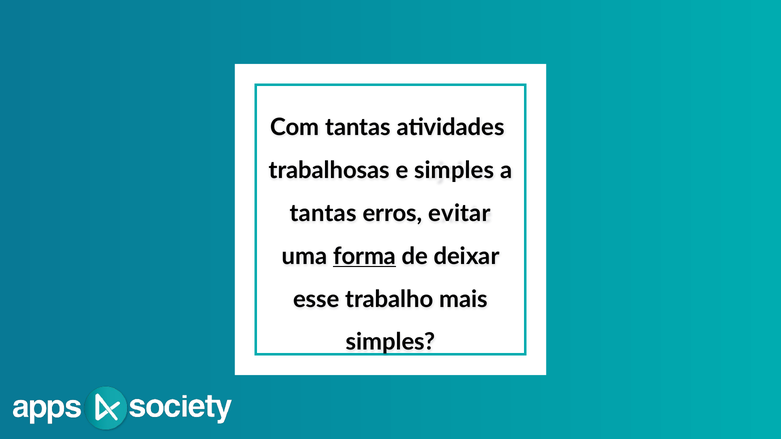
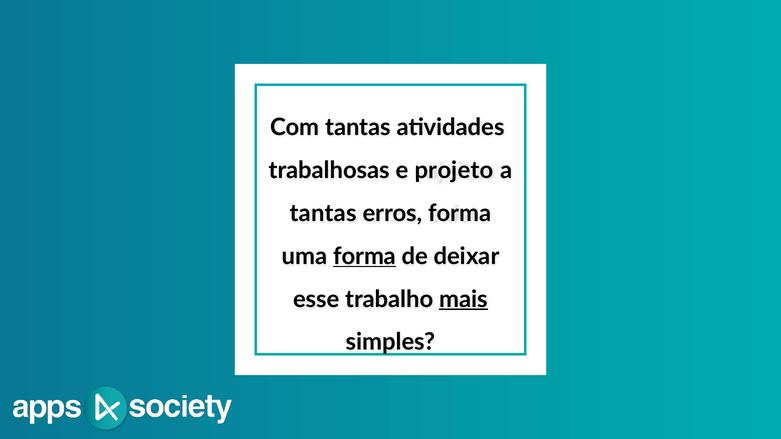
e simples: simples -> projeto (454, 171)
erros evitar: evitar -> forma (460, 214)
mais underline: none -> present (463, 299)
